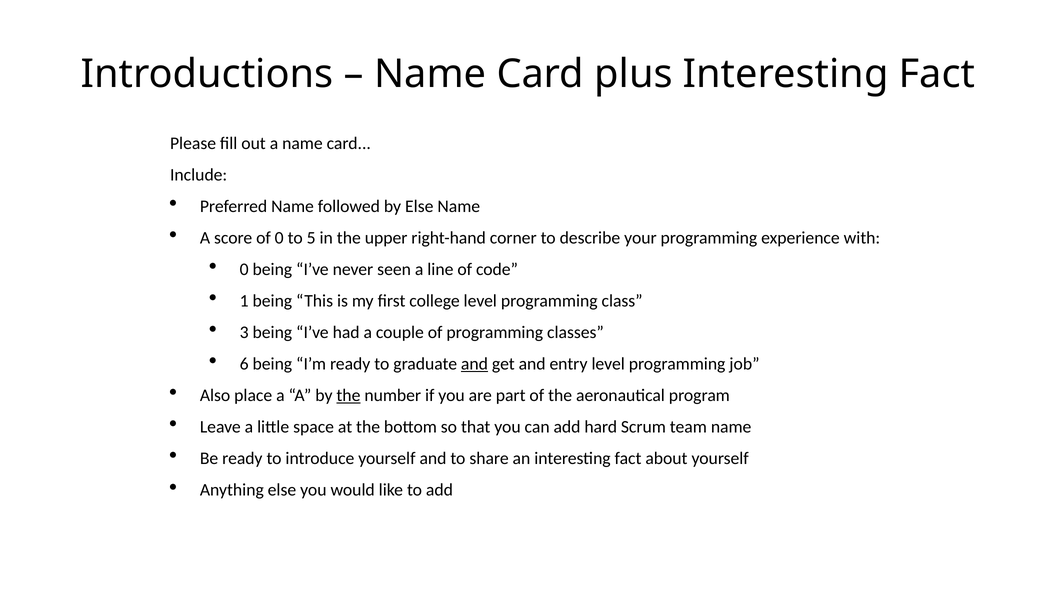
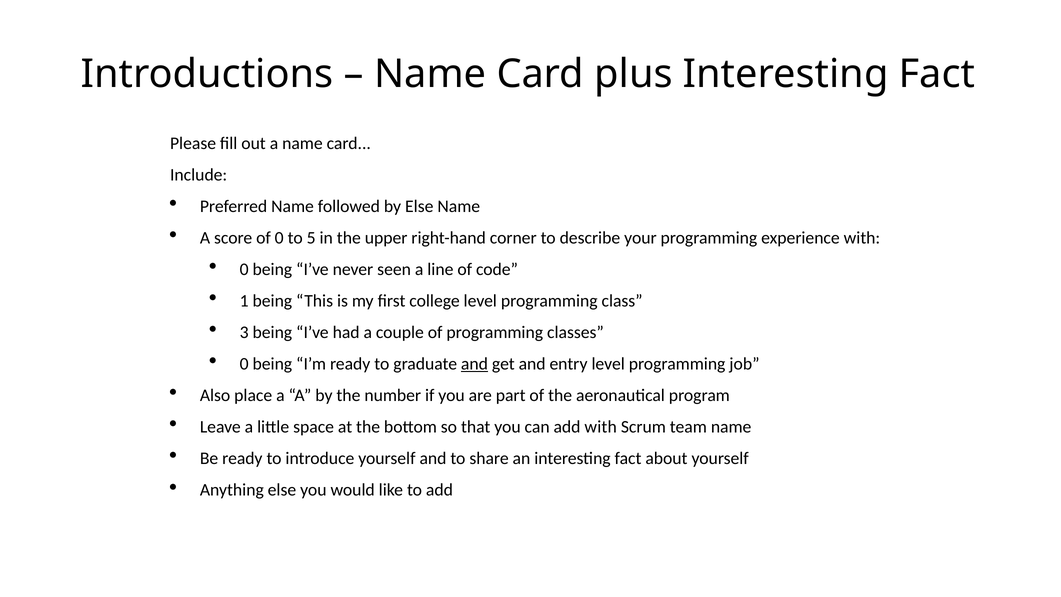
6: 6 -> 0 (244, 364)
the underline: present -> none (348, 395)
add hard: hard -> with (601, 427)
